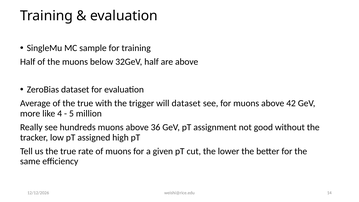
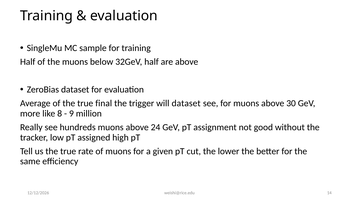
with: with -> final (104, 103)
42: 42 -> 30 (291, 103)
4: 4 -> 8 (60, 113)
5: 5 -> 9 (71, 113)
36: 36 -> 24 (156, 127)
